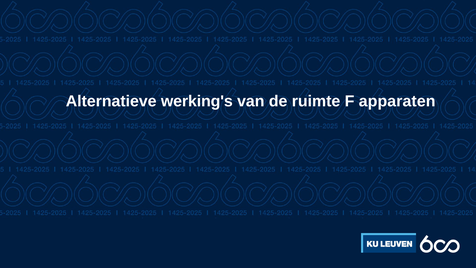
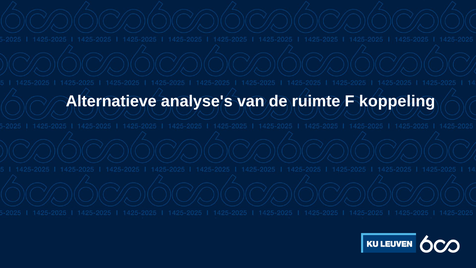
werking's: werking's -> analyse's (197, 101)
apparaten: apparaten -> koppeling (397, 101)
